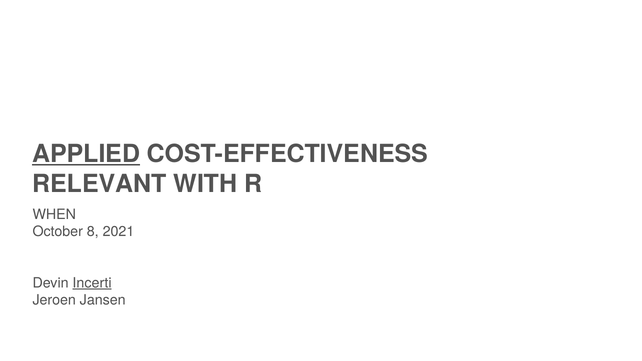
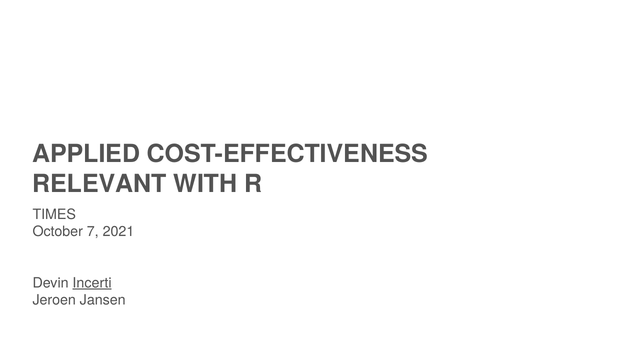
APPLIED underline: present -> none (86, 154)
WHEN: WHEN -> TIMES (54, 215)
8: 8 -> 7 (93, 232)
